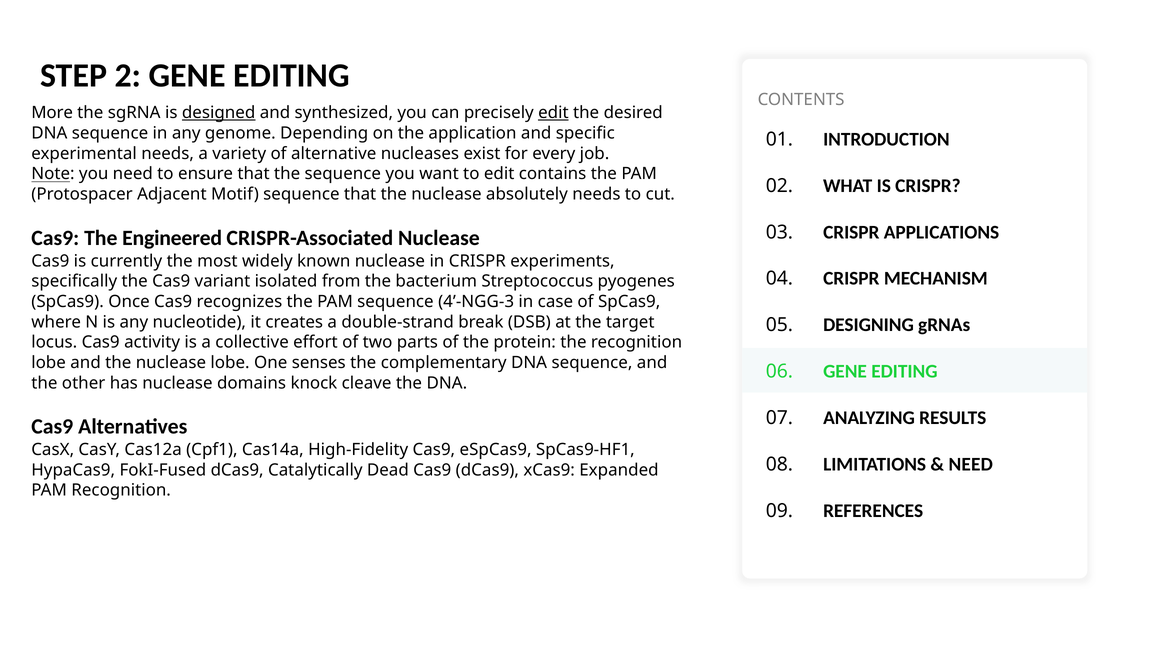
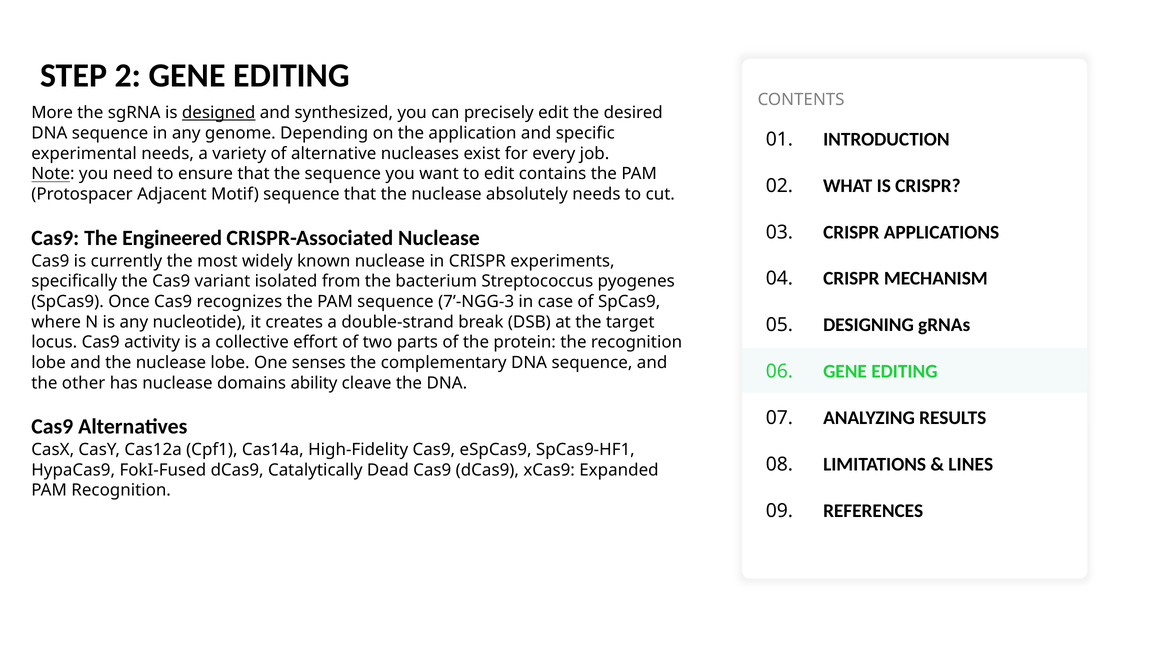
edit underline: present -> none (553, 113)
4’-NGG-3: 4’-NGG-3 -> 7’-NGG-3 (476, 302)
knock: knock -> ability (314, 383)
NEED: NEED -> LINES (971, 464)
